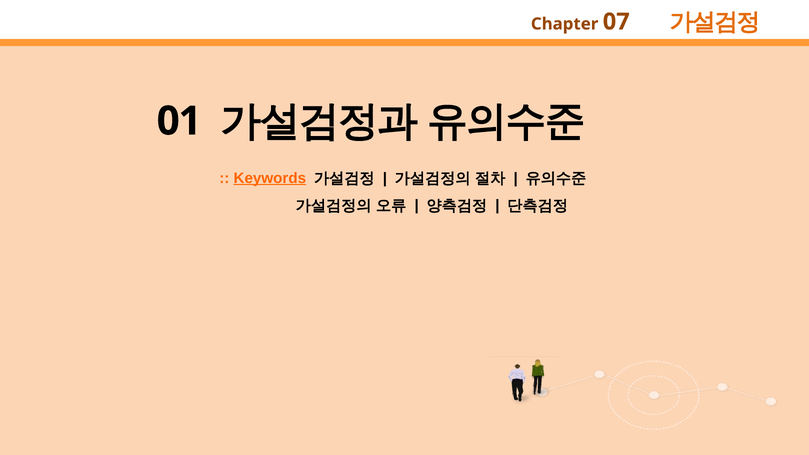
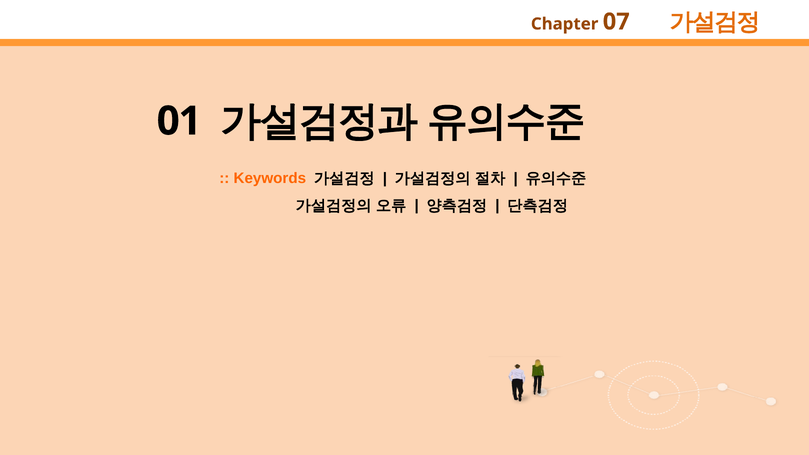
Keywords underline: present -> none (270, 178)
